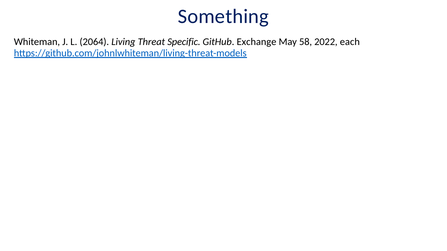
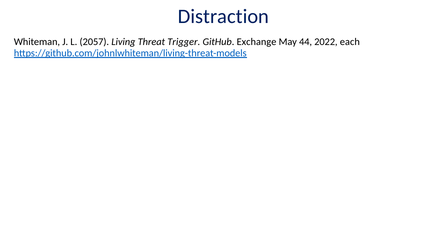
Something: Something -> Distraction (223, 16)
2064: 2064 -> 2057 (94, 42)
Specific: Specific -> Trigger (184, 42)
58: 58 -> 44 (306, 42)
